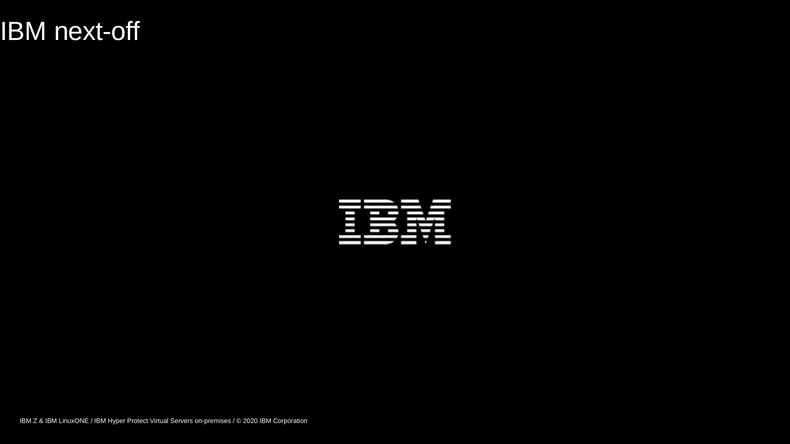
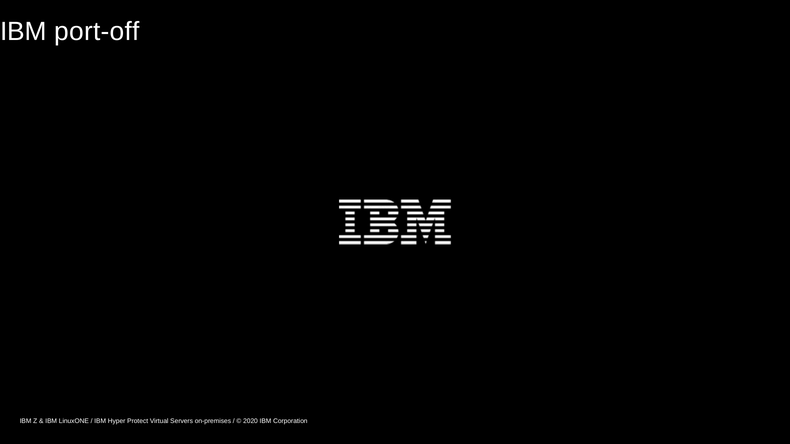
next-off: next-off -> port-off (97, 31)
